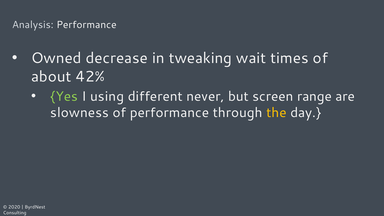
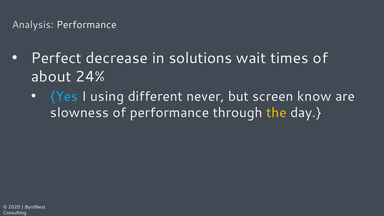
Owned: Owned -> Perfect (56, 58)
tweaking: tweaking -> solutions (200, 58)
42%: 42% -> 24% (90, 76)
Yes colour: light green -> light blue (64, 96)
range: range -> know (314, 96)
